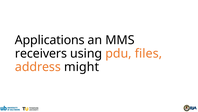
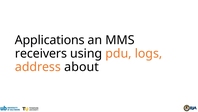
files: files -> logs (149, 53)
might: might -> about (82, 67)
